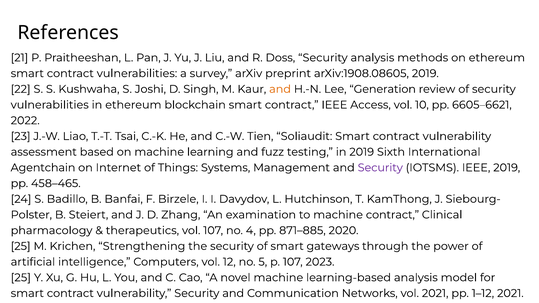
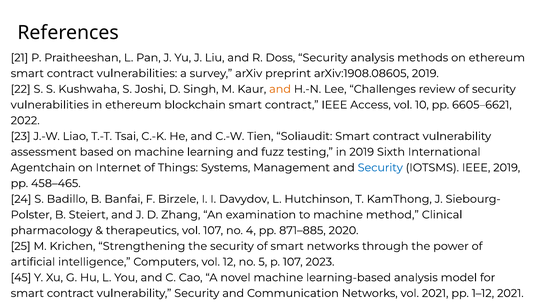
Generation: Generation -> Challenges (383, 89)
Security colour: purple -> blue (380, 168)
machine contract: contract -> method (392, 215)
smart gateways: gateways -> networks (333, 246)
25: 25 -> 45 (21, 278)
